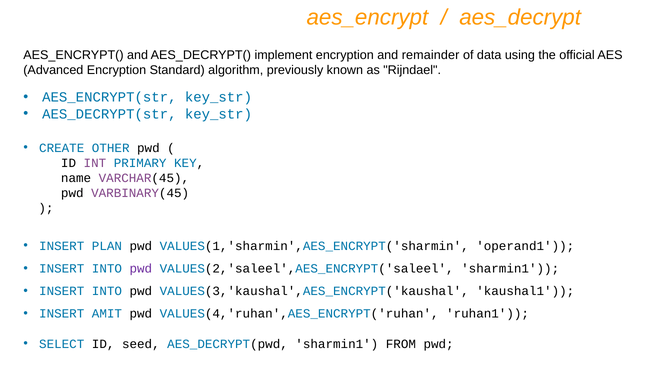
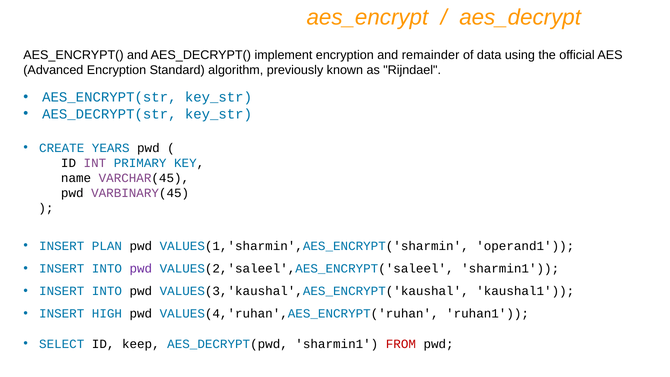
OTHER: OTHER -> YEARS (111, 148)
AMIT: AMIT -> HIGH (107, 314)
seed: seed -> keep (141, 344)
FROM colour: black -> red (401, 344)
